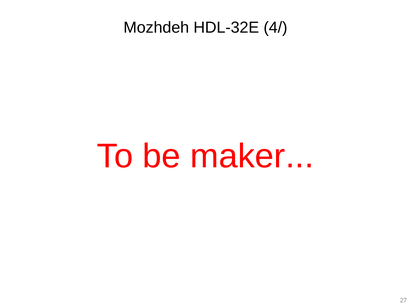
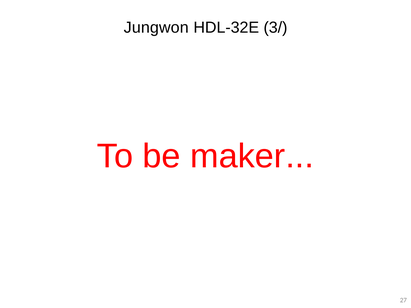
Mozhdeh: Mozhdeh -> Jungwon (156, 27)
4/: 4/ -> 3/ (275, 27)
